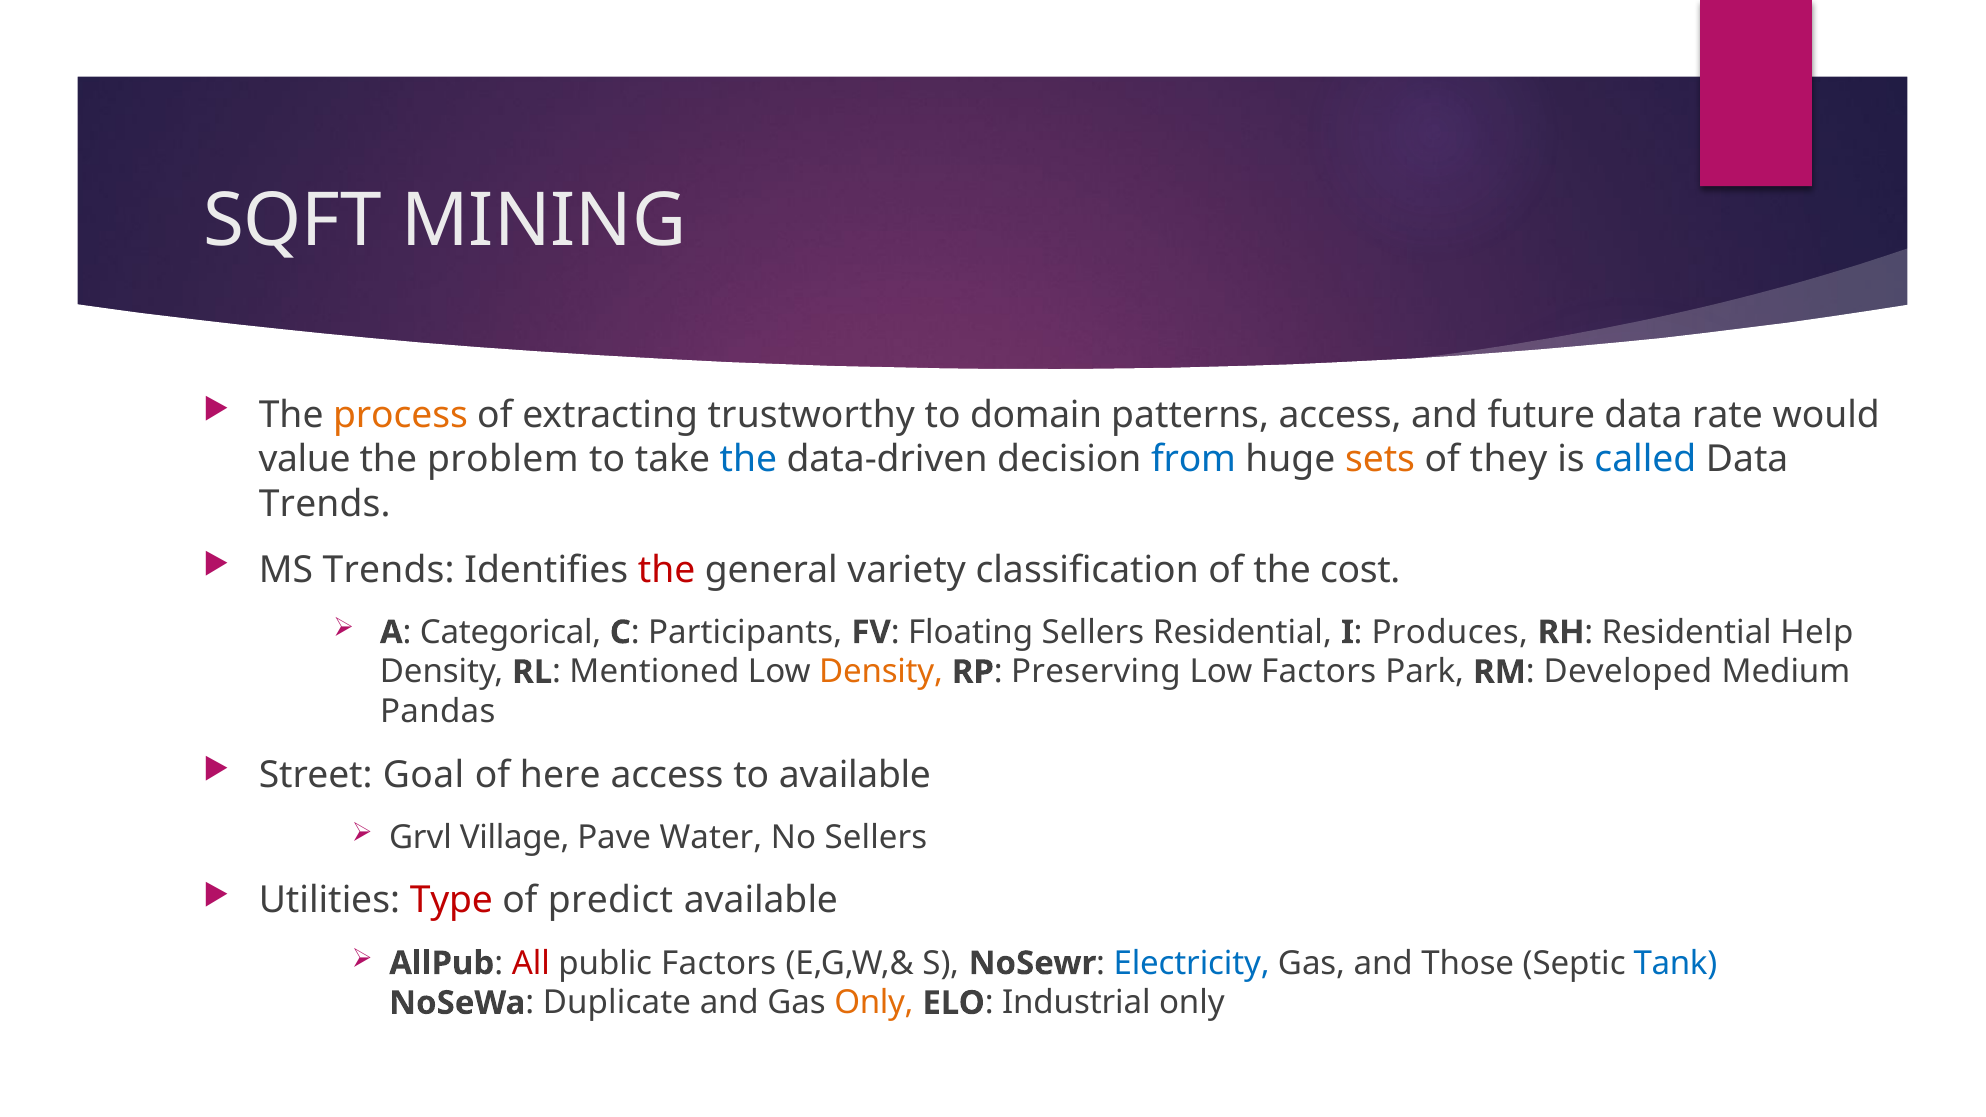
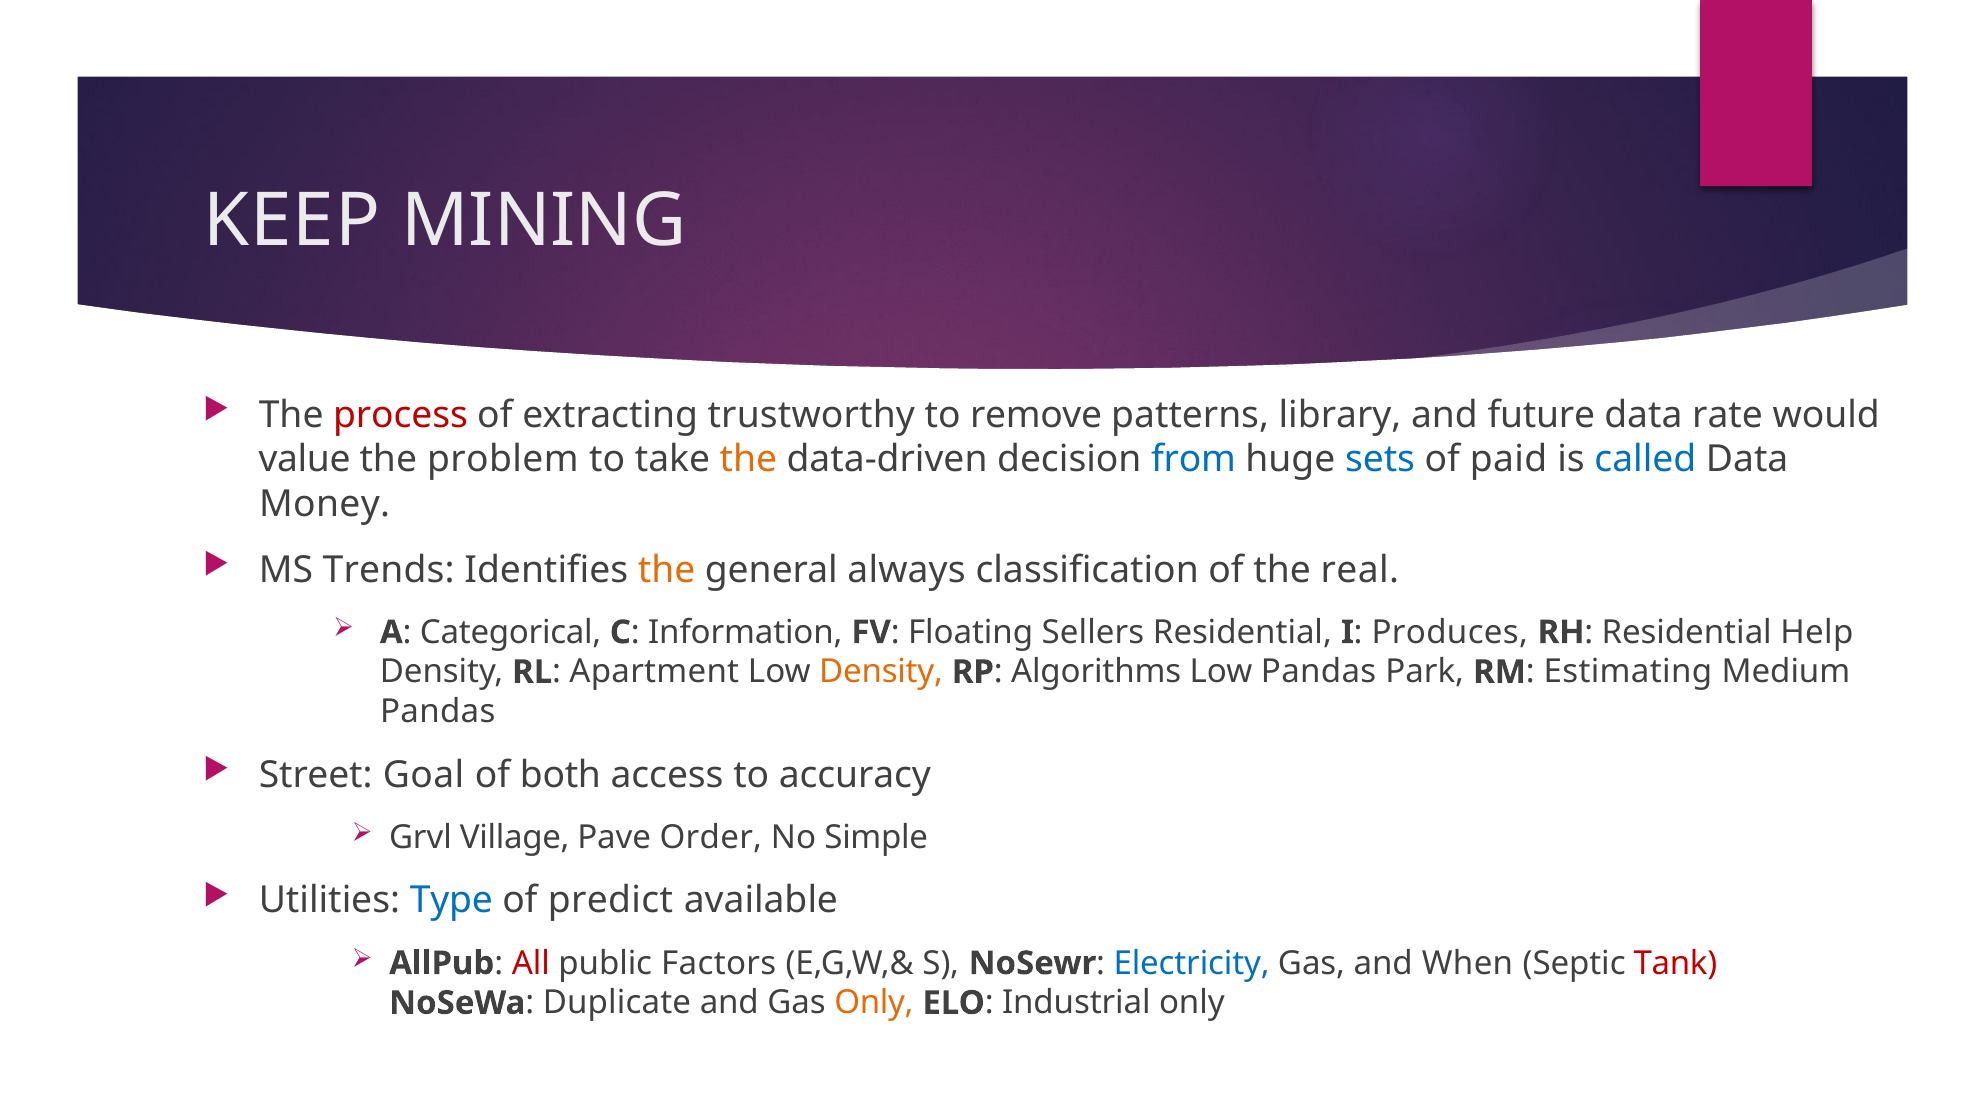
SQFT: SQFT -> KEEP (292, 221)
process colour: orange -> red (400, 415)
domain: domain -> remove (1036, 415)
patterns access: access -> library (1340, 415)
the colour: blue -> orange (748, 460)
sets colour: orange -> blue (1380, 460)
they: they -> paid (1509, 460)
Trends: Trends -> Money (325, 504)
the colour: red -> orange (667, 570)
variety: variety -> always (907, 570)
cost: cost -> real (1360, 570)
Participants: Participants -> Information (745, 632)
Mentioned: Mentioned -> Apartment (654, 672)
Preserving: Preserving -> Algorithms (1096, 672)
Low Factors: Factors -> Pandas (1319, 672)
Developed: Developed -> Estimating (1628, 672)
here: here -> both (560, 775)
to available: available -> accuracy (855, 775)
Water: Water -> Order (711, 838)
No Sellers: Sellers -> Simple (876, 838)
Type colour: red -> blue (451, 901)
Those: Those -> When (1468, 963)
Tank colour: blue -> red (1675, 963)
